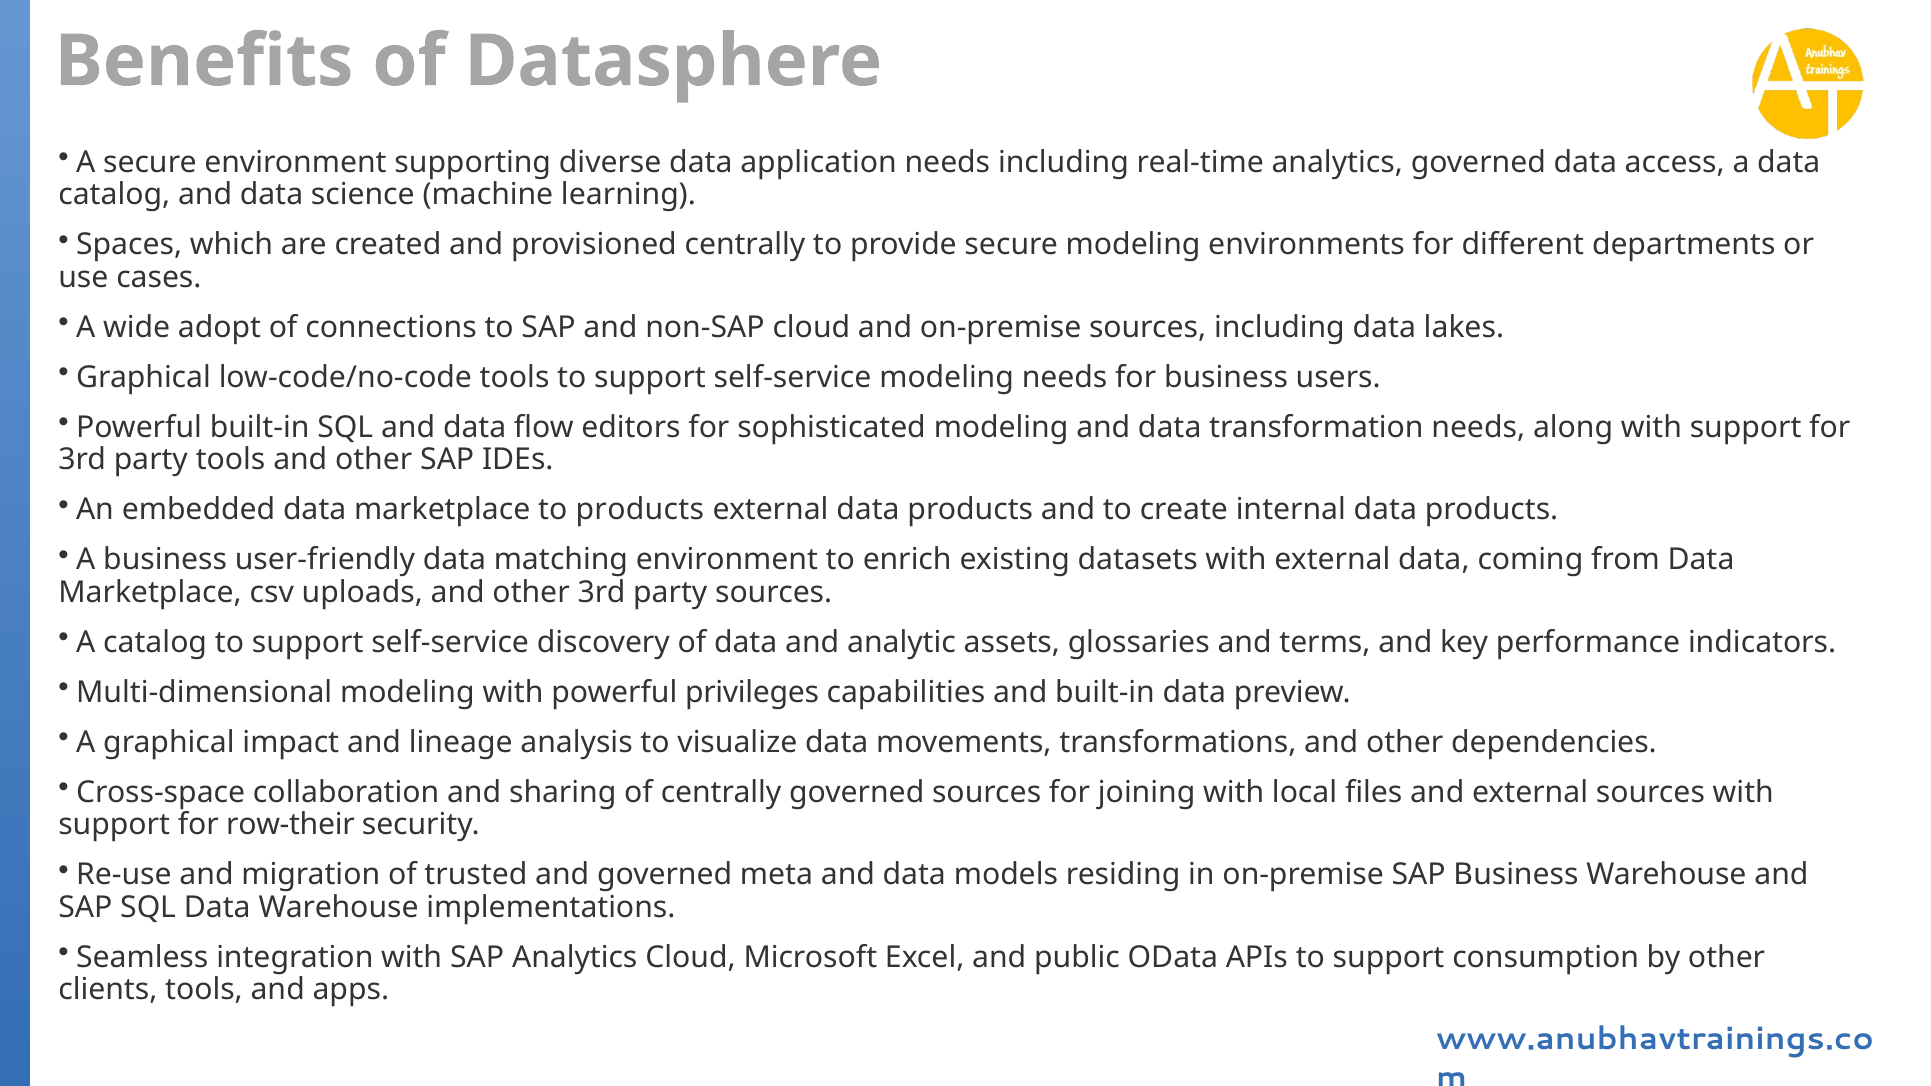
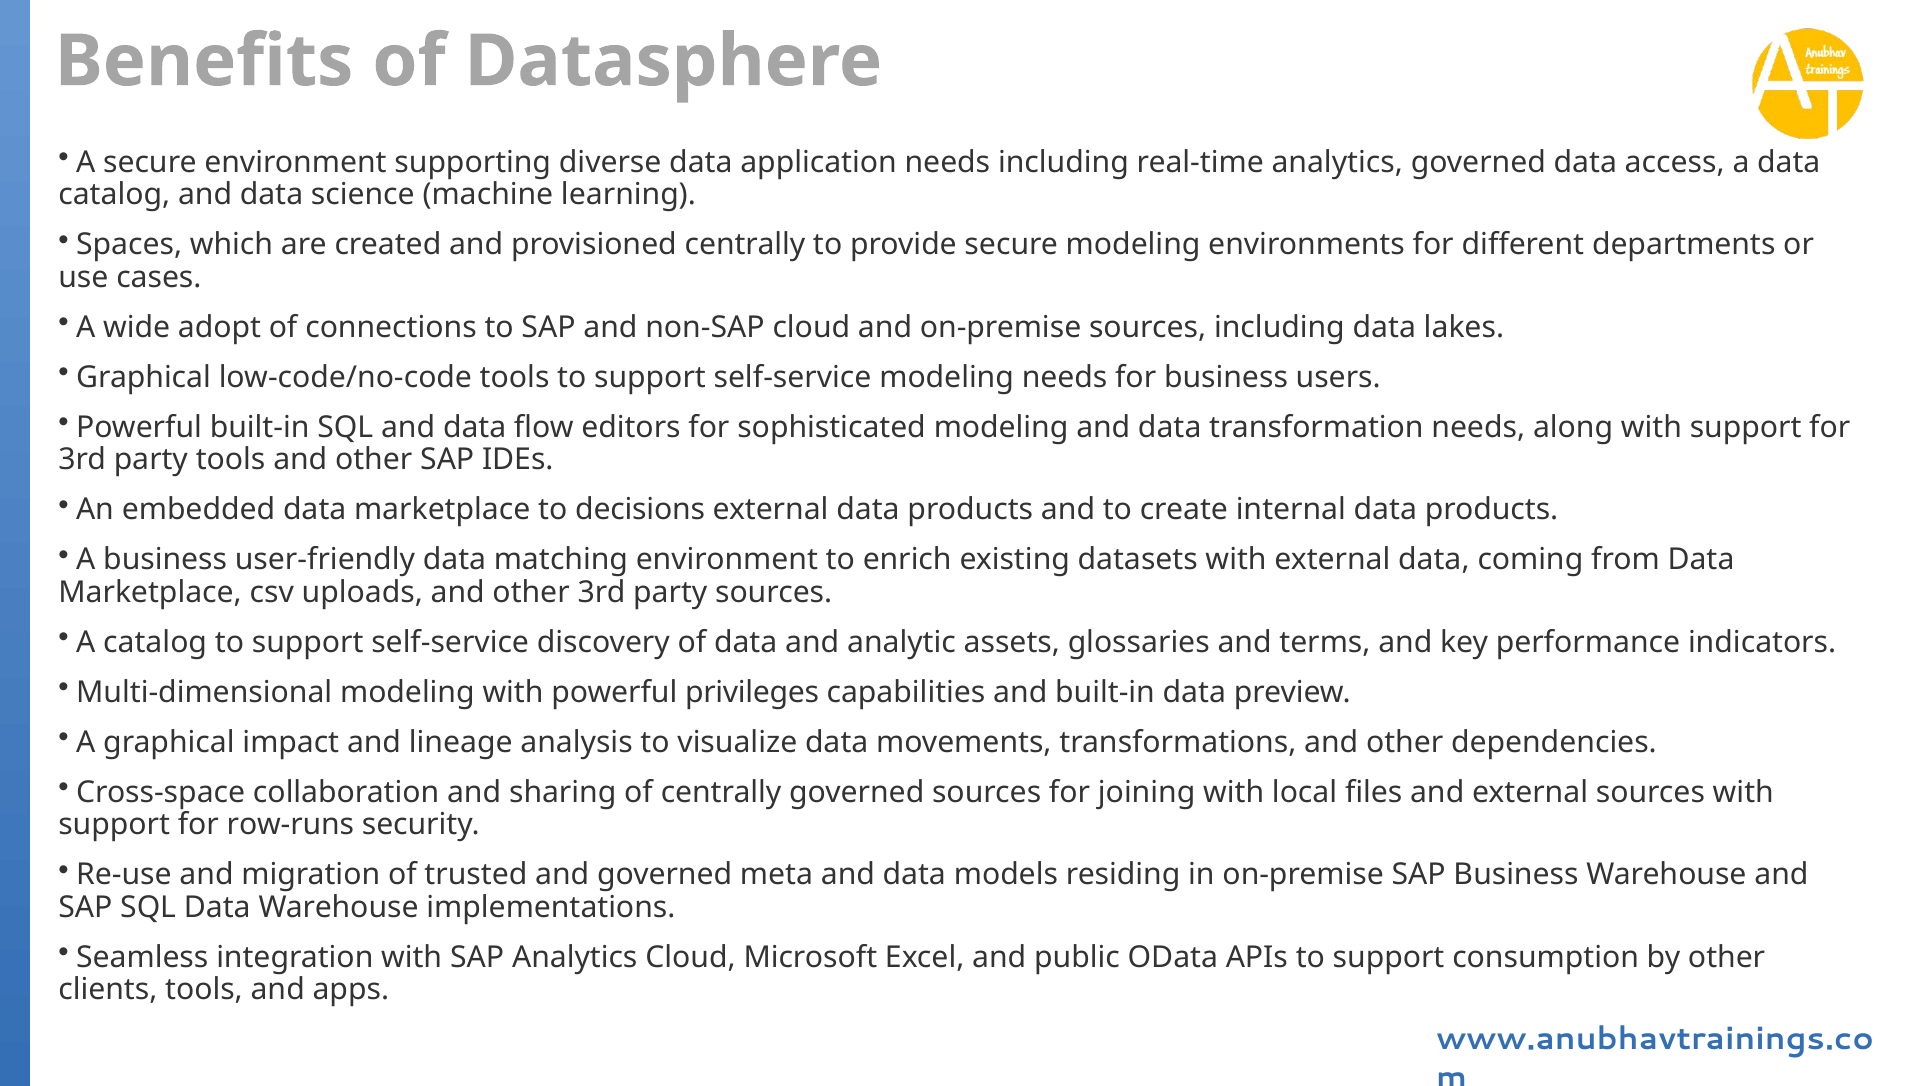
to products: products -> decisions (640, 510)
row-their: row-their -> row-runs (290, 825)
